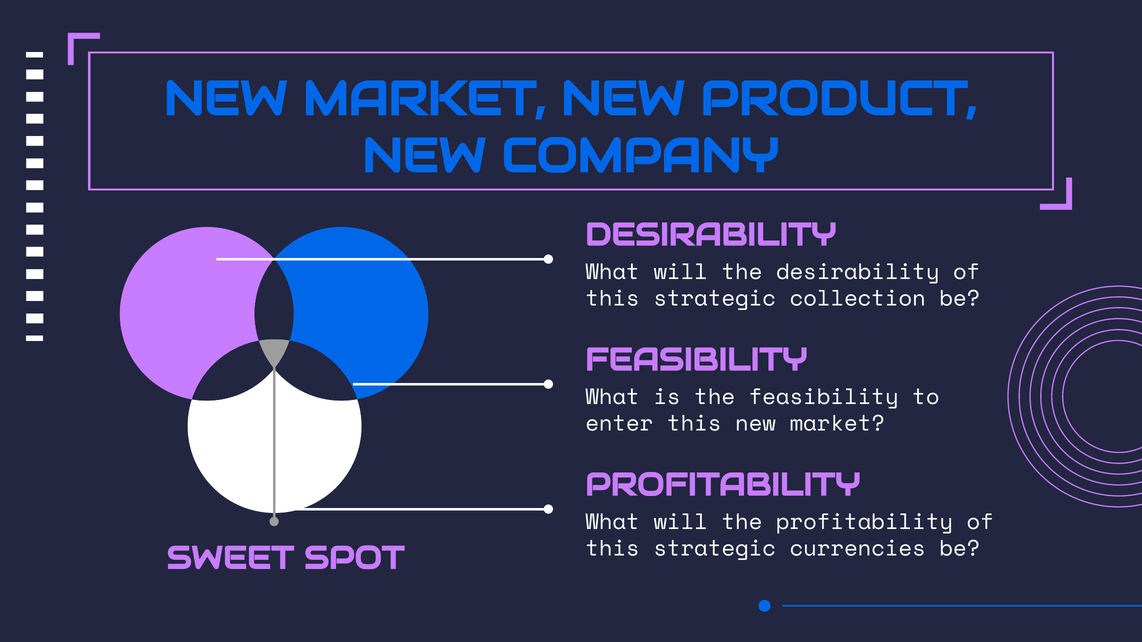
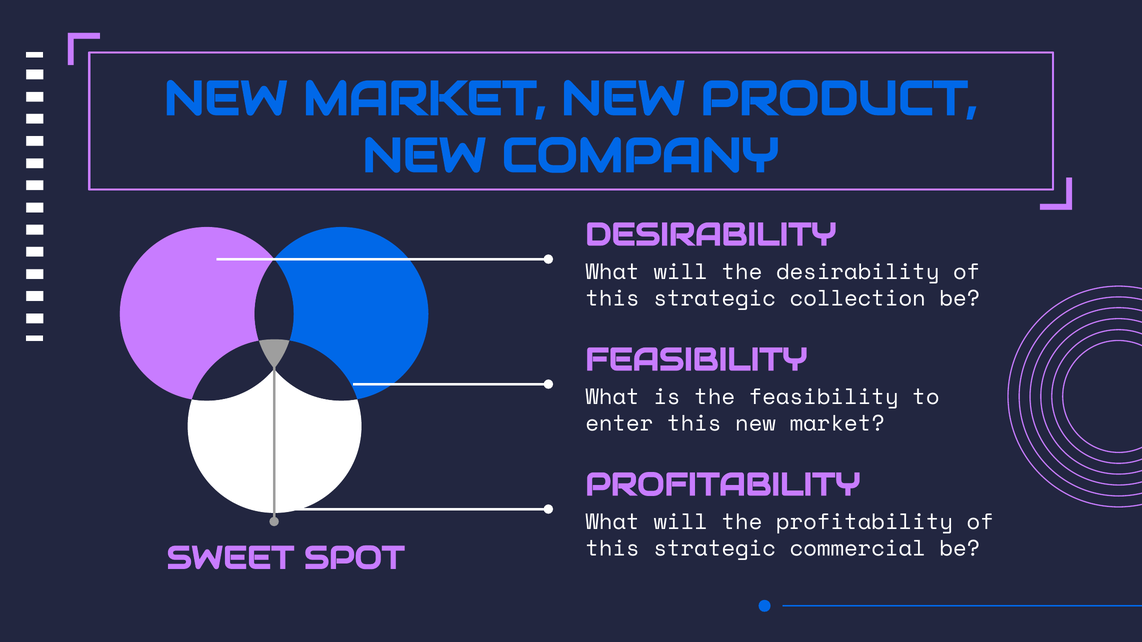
currencies: currencies -> commercial (858, 549)
